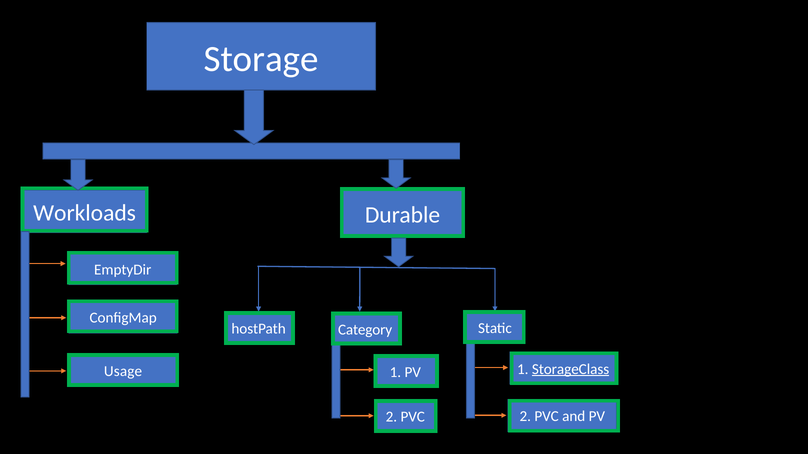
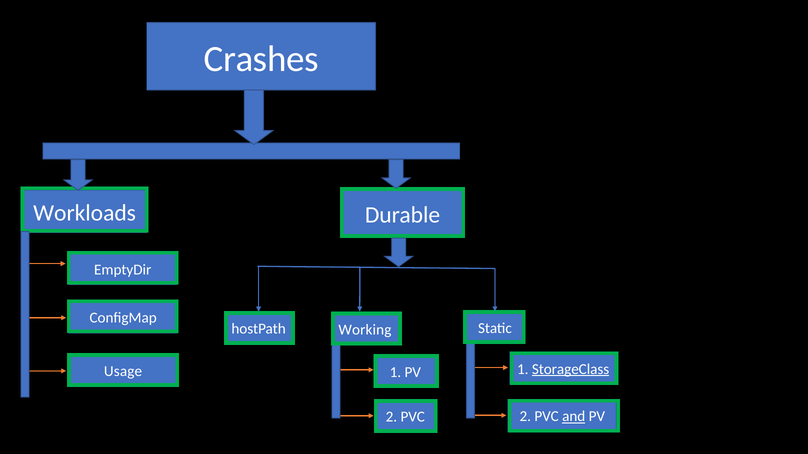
Storage: Storage -> Crashes (261, 59)
Category: Category -> Working (365, 330)
and underline: none -> present (574, 417)
